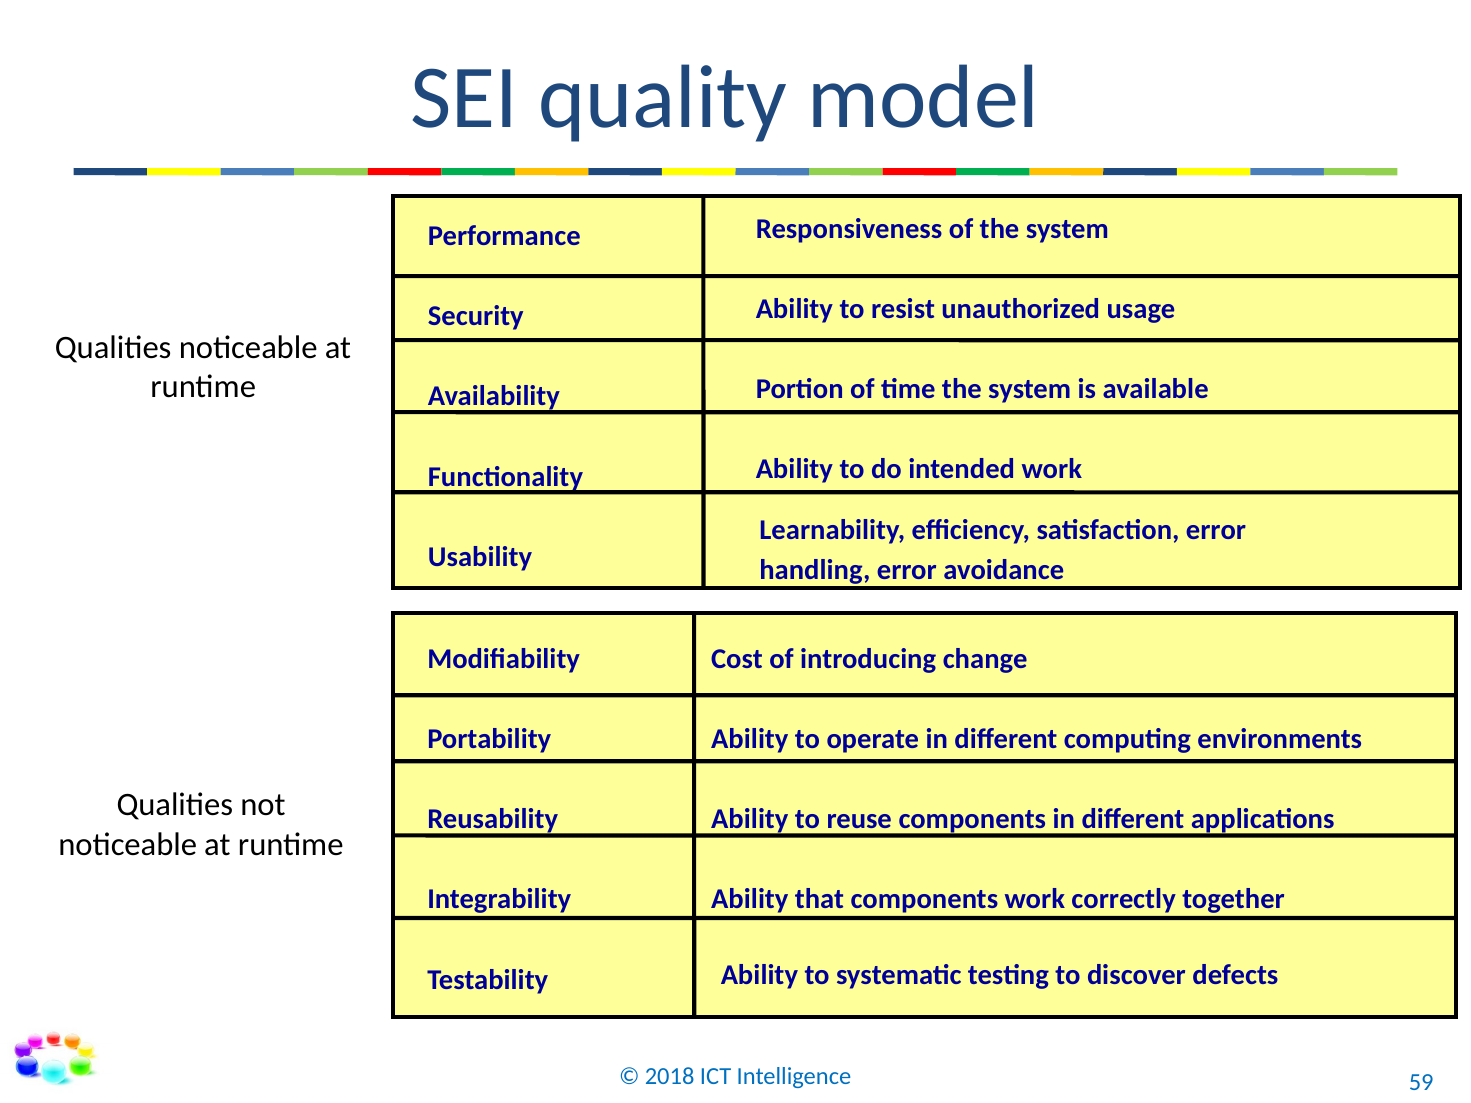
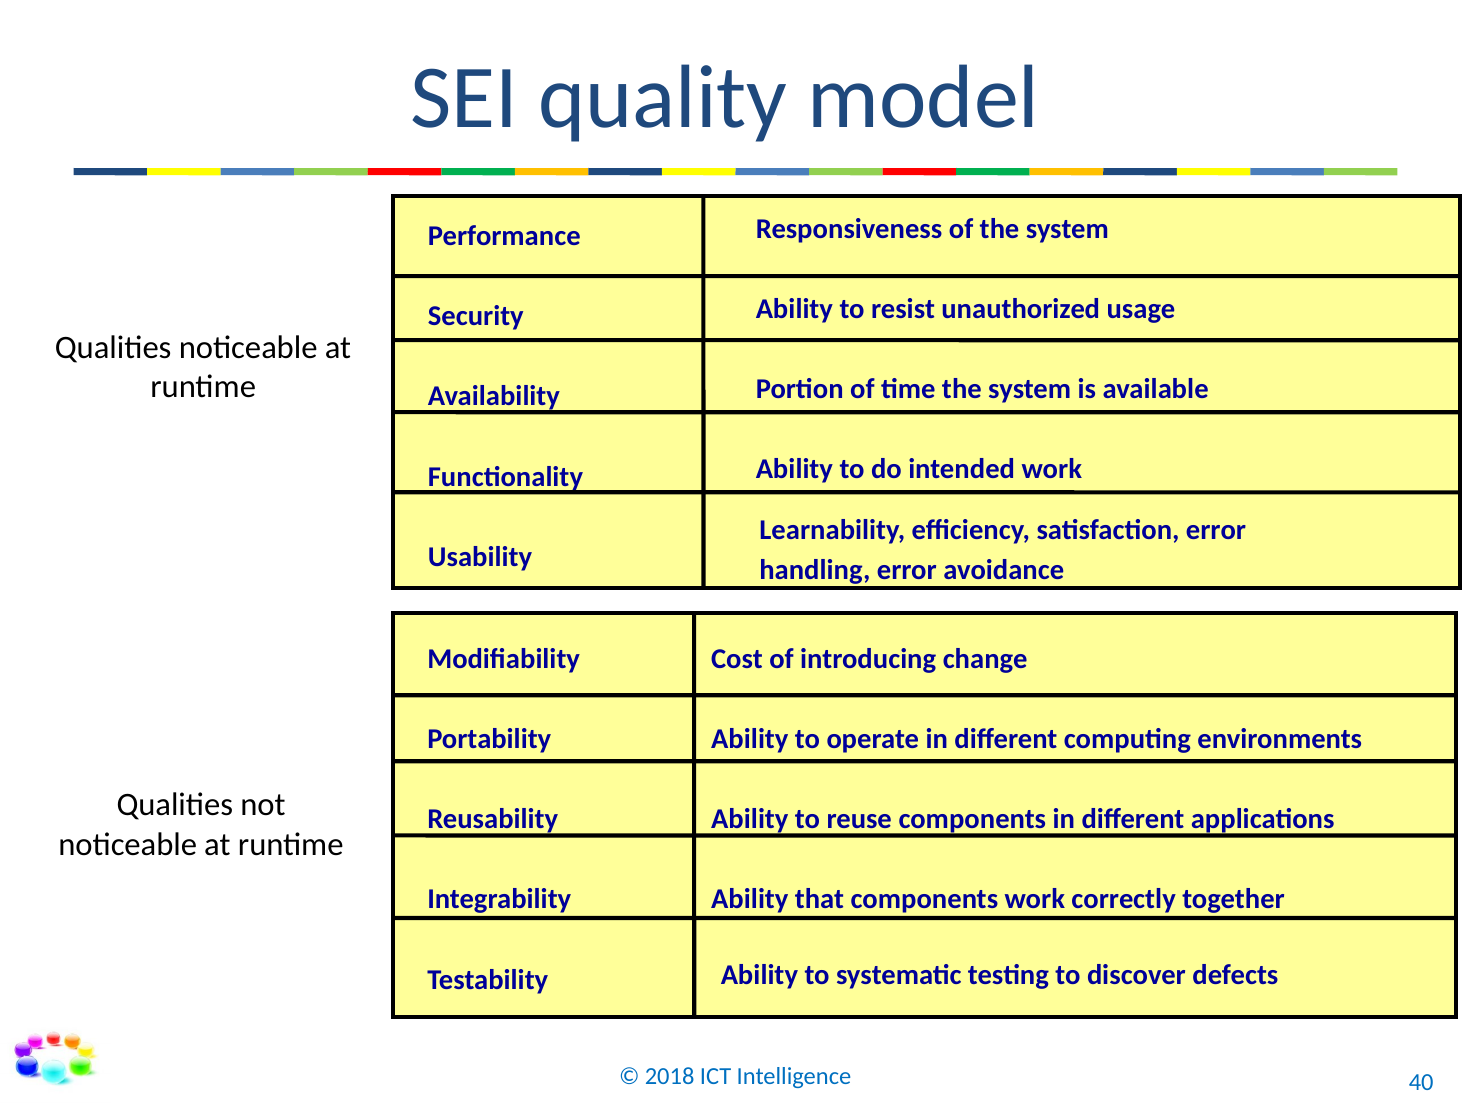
59: 59 -> 40 (1421, 1082)
